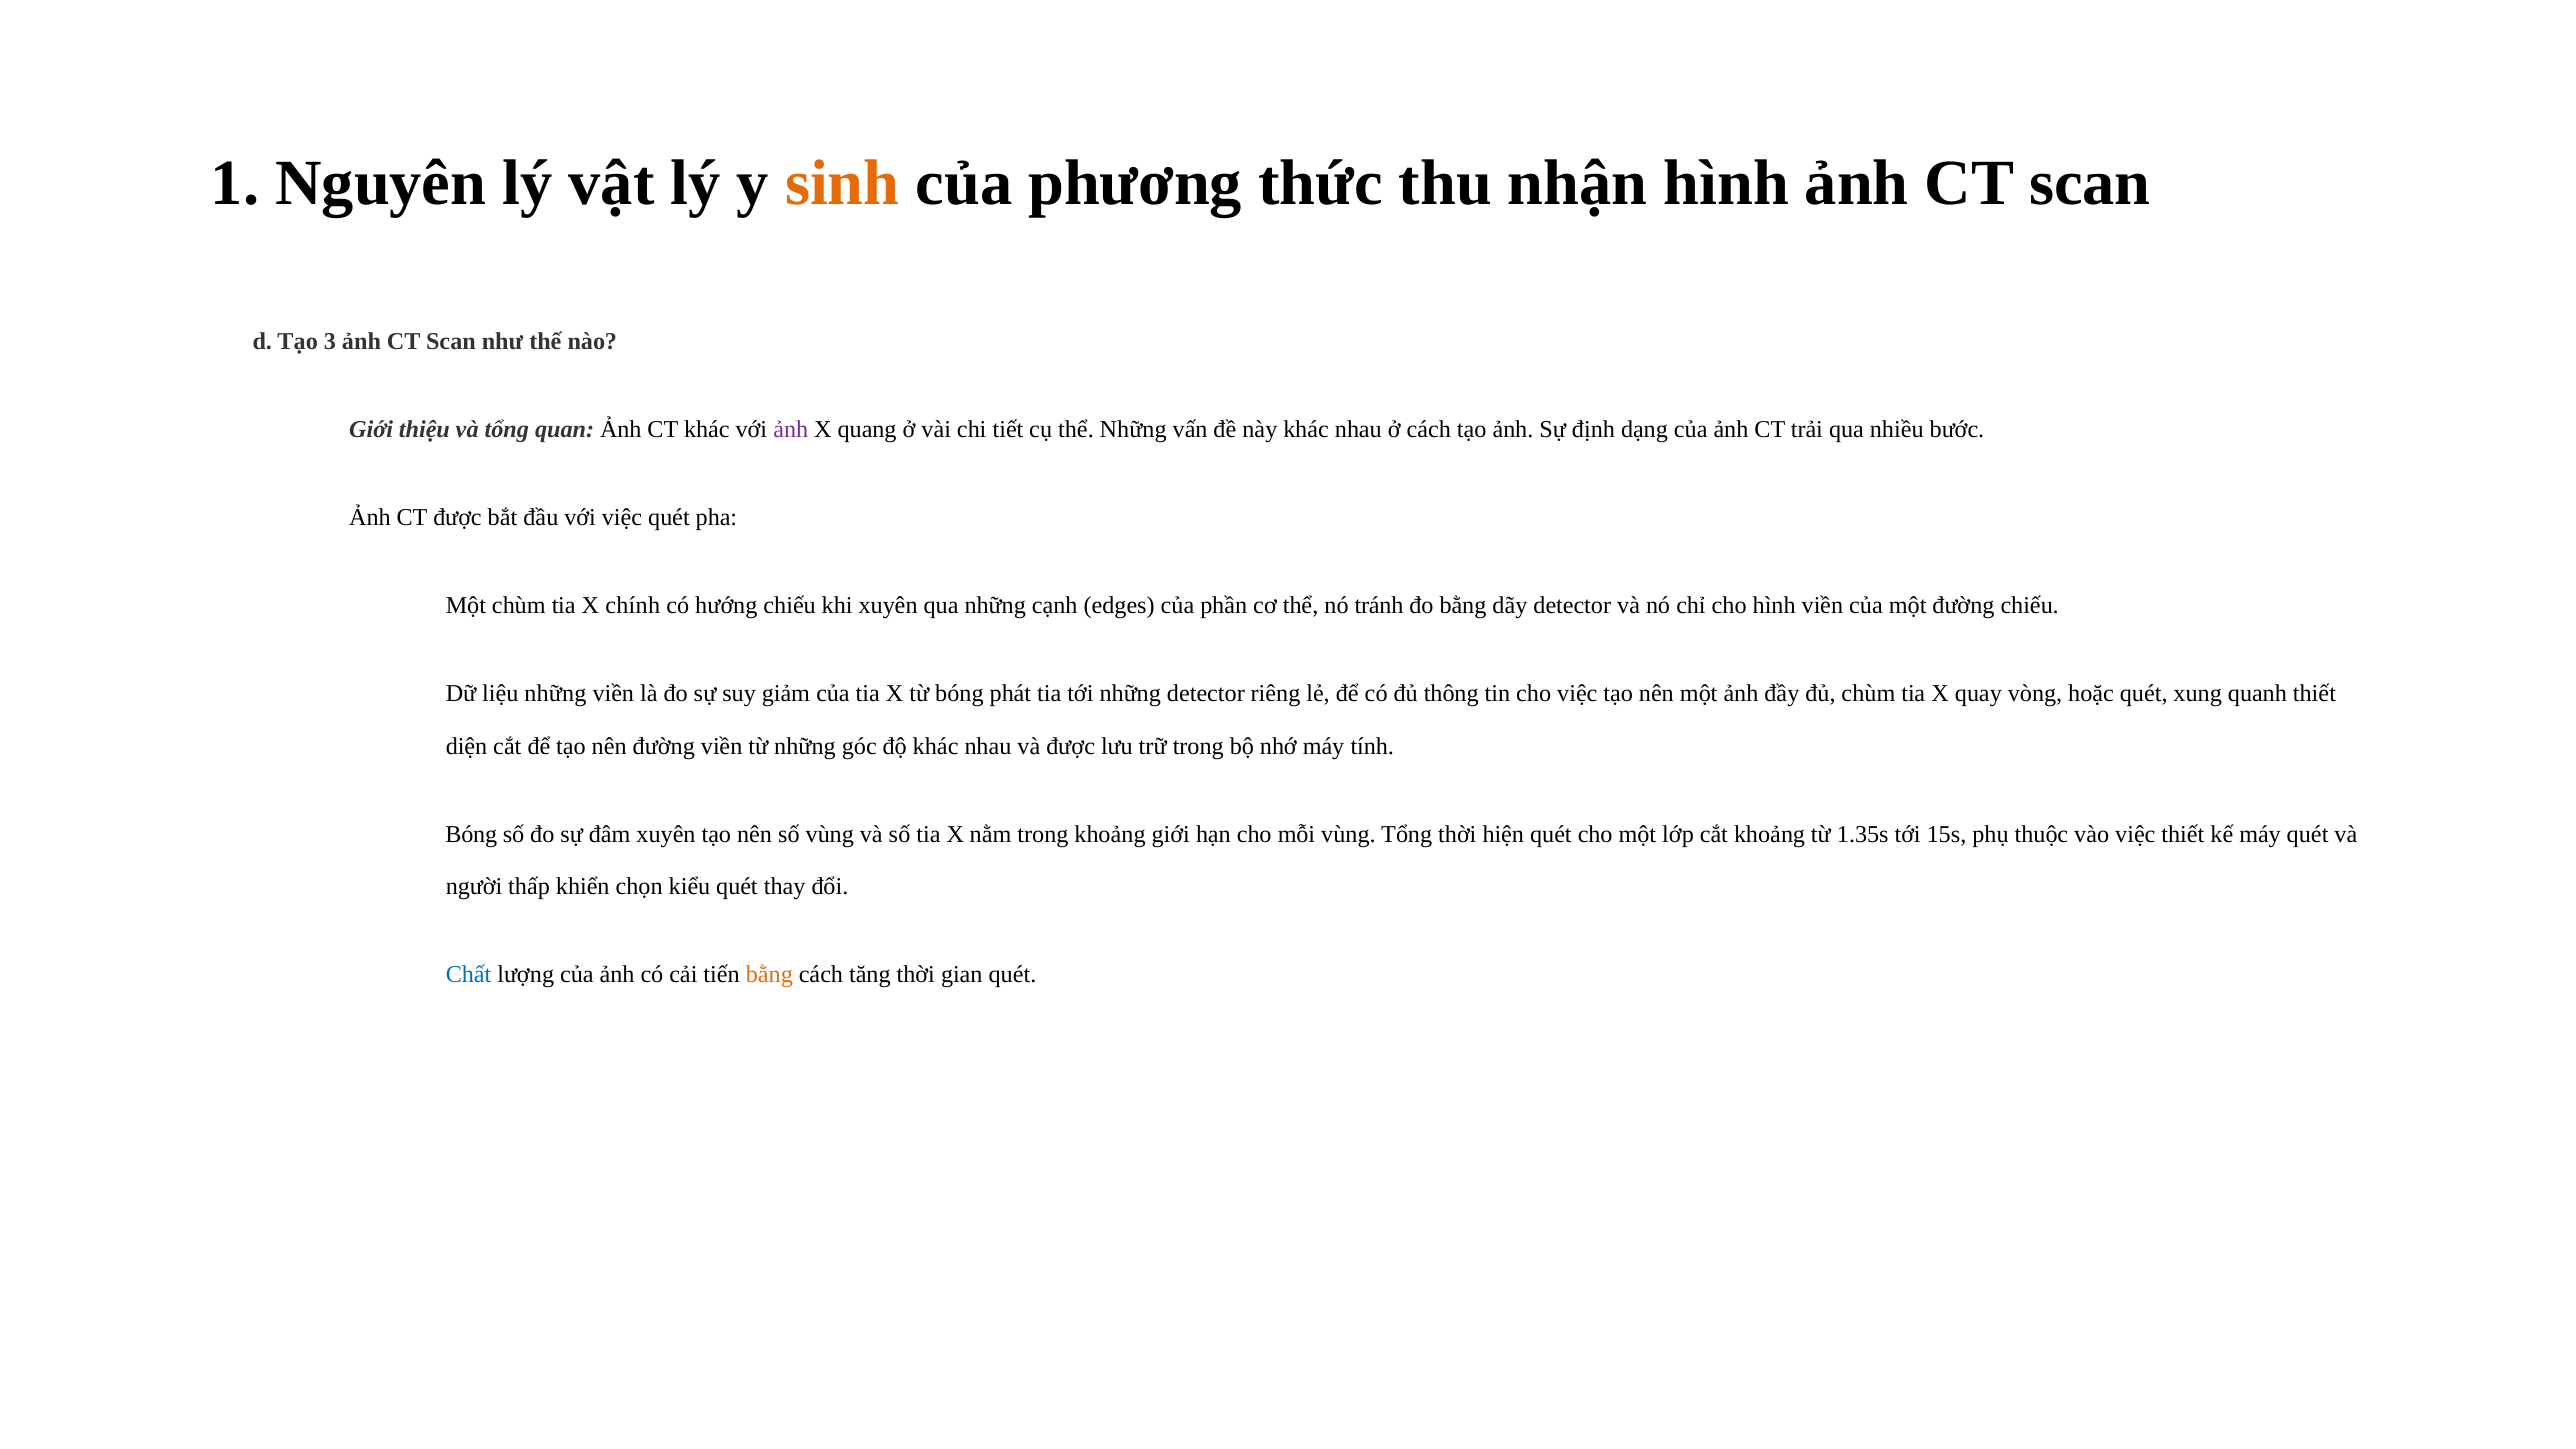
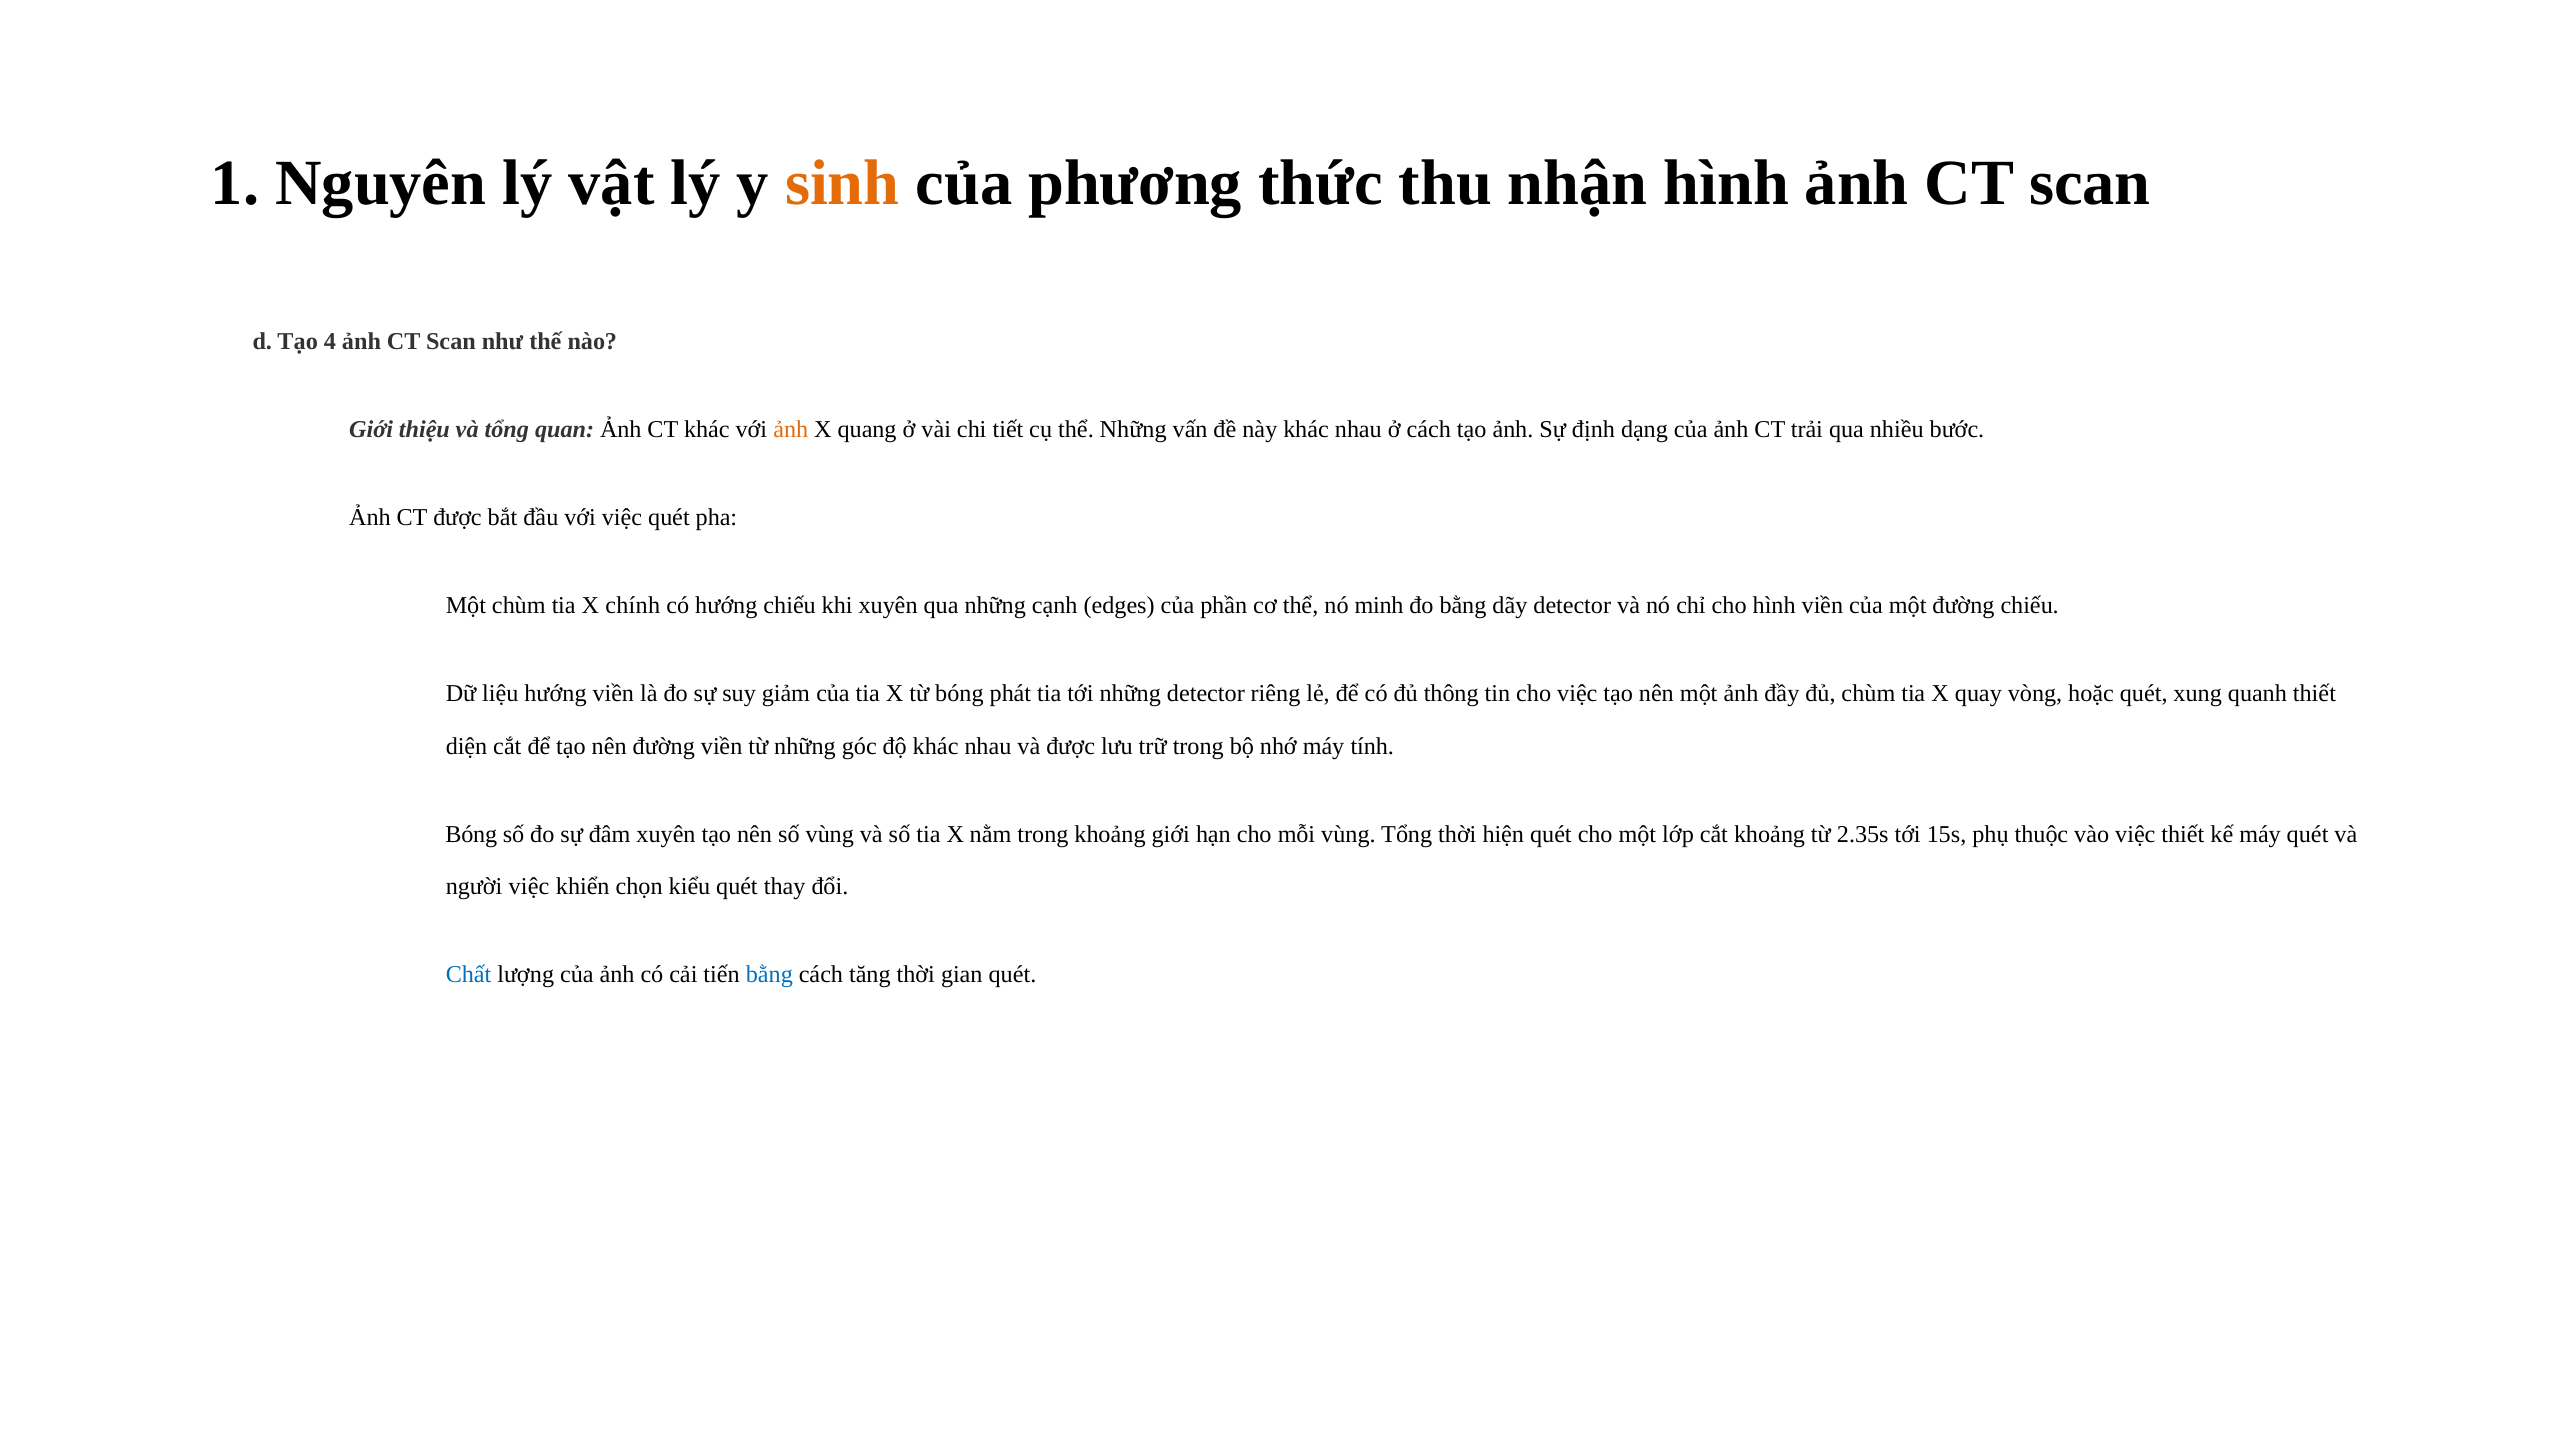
3: 3 -> 4 (330, 342)
ảnh colour: purple -> orange (791, 430)
tránh: tránh -> minh (1379, 606)
liệu những: những -> hướng (555, 694)
1.35s: 1.35s -> 2.35s (1863, 834)
người thấp: thấp -> việc (529, 887)
bằng colour: orange -> blue (769, 975)
